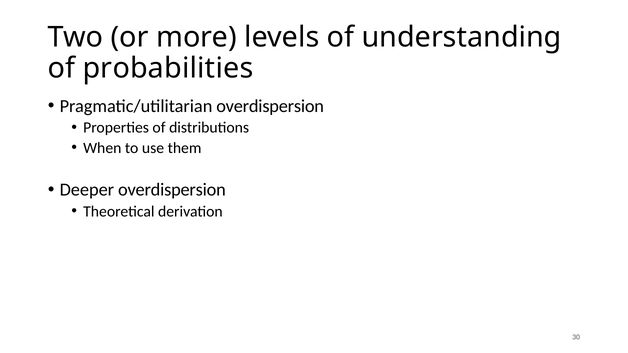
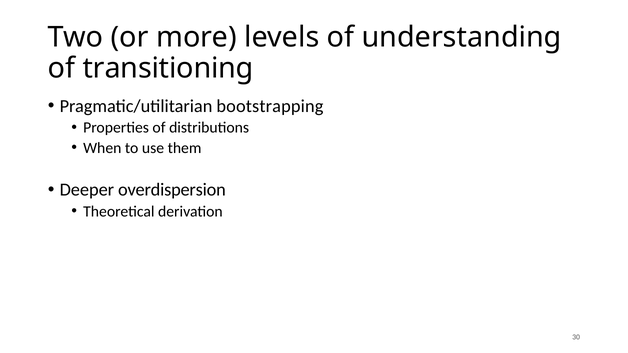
probabilities: probabilities -> transitioning (168, 68)
Pragmatic/utilitarian overdispersion: overdispersion -> bootstrapping (270, 106)
